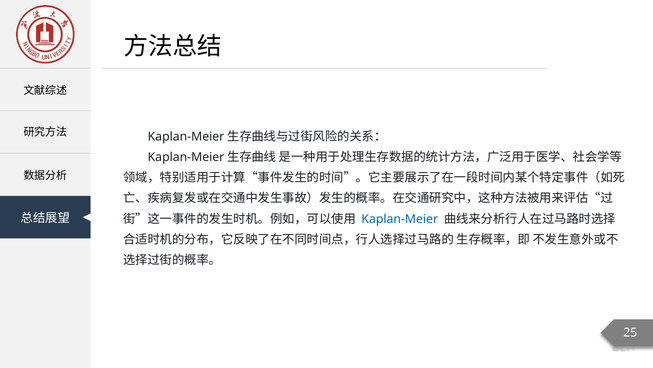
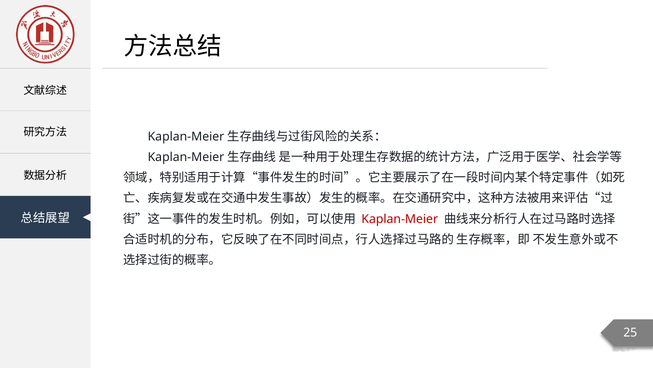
Kaplan-Meier colour: blue -> red (400, 219)
